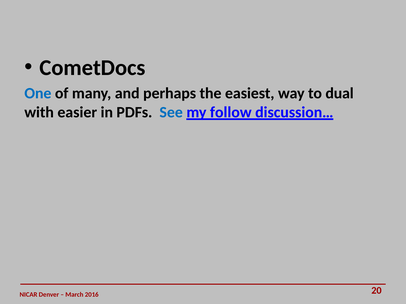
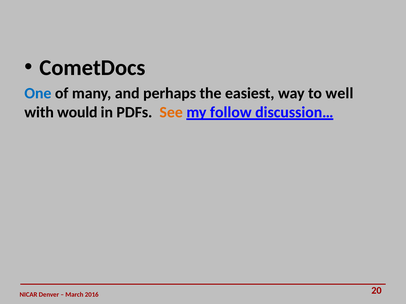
dual: dual -> well (339, 94)
easier: easier -> would (77, 113)
See colour: blue -> orange (171, 113)
